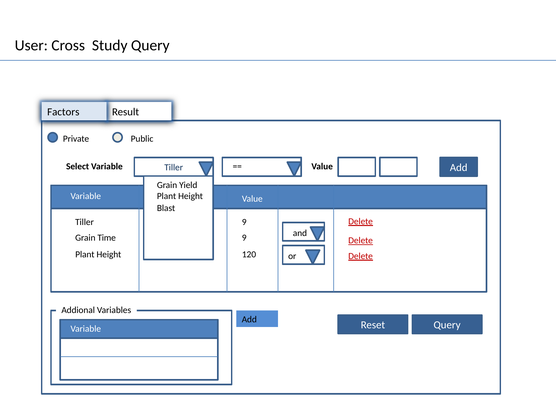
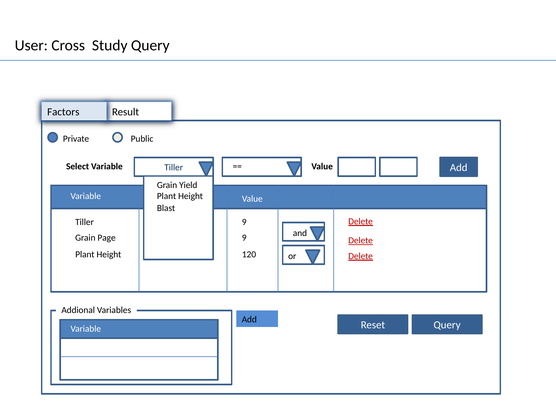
Time: Time -> Page (107, 238)
